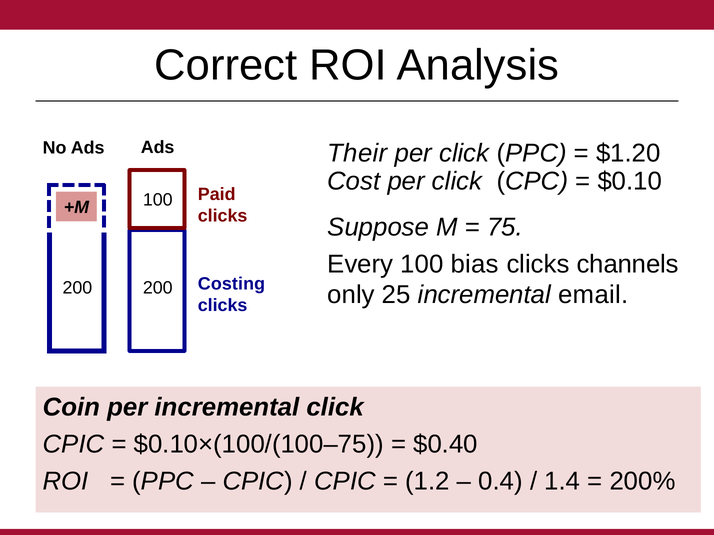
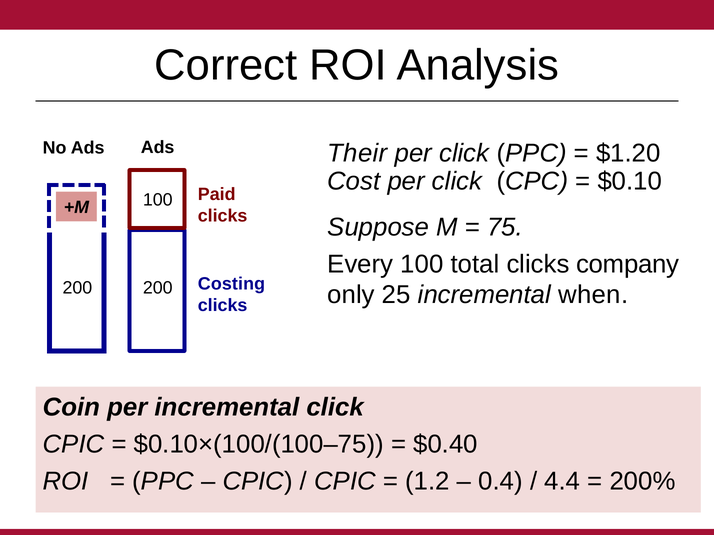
bias: bias -> total (475, 264)
channels: channels -> company (628, 264)
email: email -> when (593, 295)
1.4: 1.4 -> 4.4 (562, 482)
